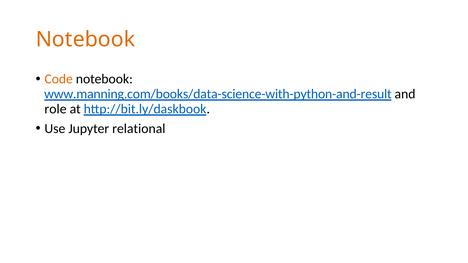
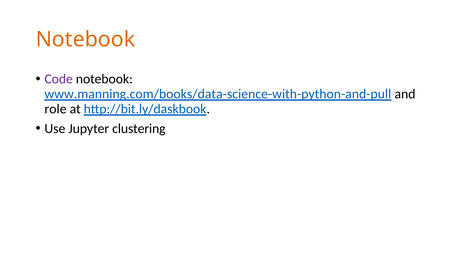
Code colour: orange -> purple (59, 79)
www.manning.com/books/data-science-with-python-and-result: www.manning.com/books/data-science-with-python-and-result -> www.manning.com/books/data-science-with-python-and-pull (218, 94)
relational: relational -> clustering (139, 129)
